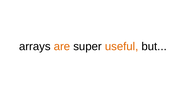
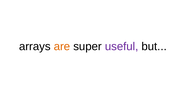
useful colour: orange -> purple (122, 46)
